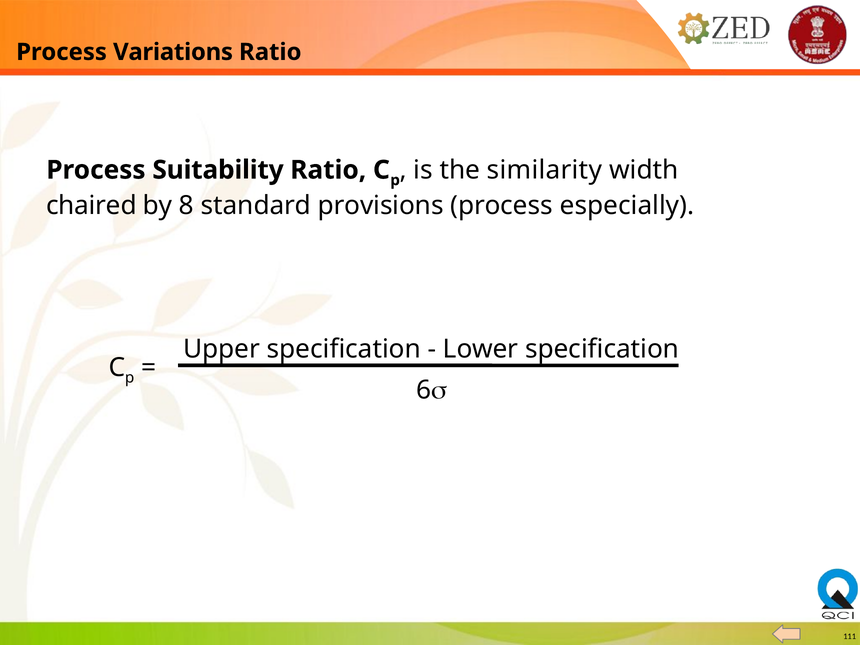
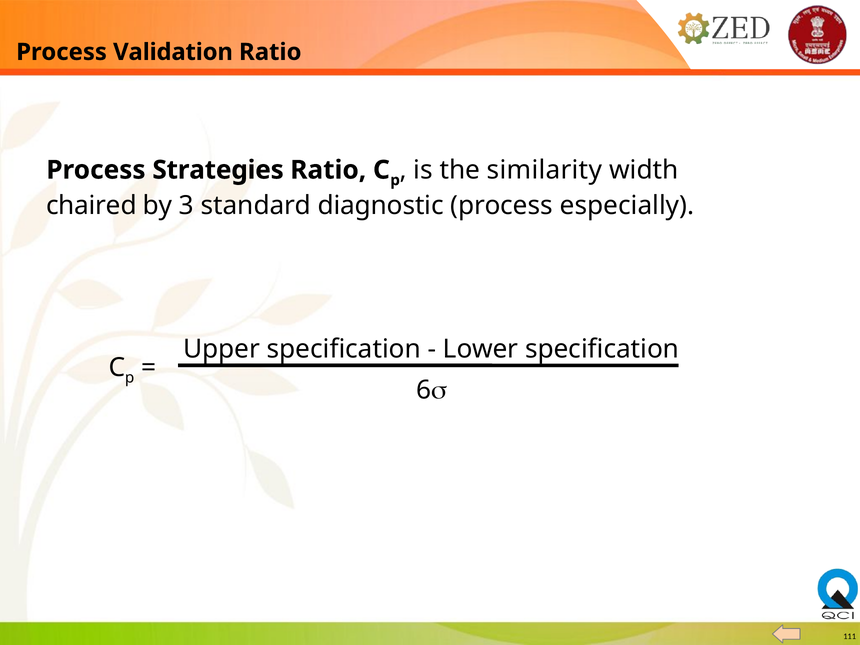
Variations: Variations -> Validation (173, 52)
Suitability: Suitability -> Strategies (218, 170)
8: 8 -> 3 (186, 206)
provisions: provisions -> diagnostic (381, 206)
